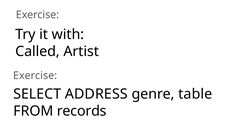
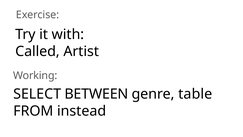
Exercise: Exercise -> Working (35, 75)
ADDRESS: ADDRESS -> BETWEEN (96, 94)
records: records -> instead (82, 111)
